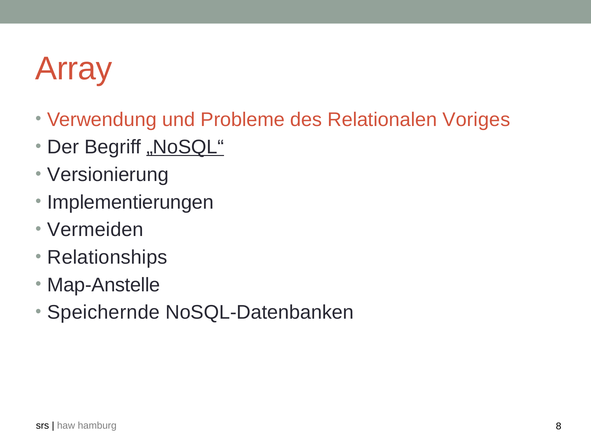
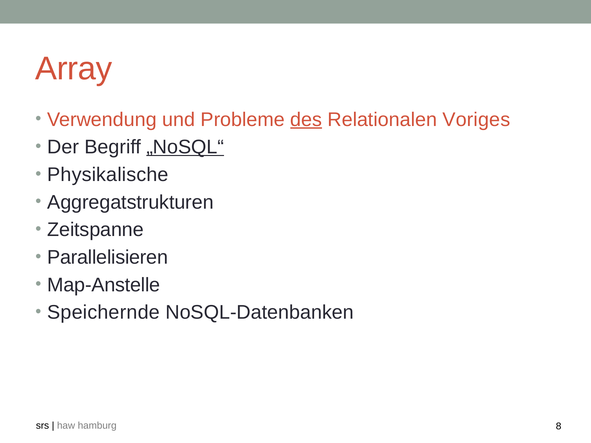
des underline: none -> present (306, 120)
Versionierung: Versionierung -> Physikalische (108, 175)
Implementierungen: Implementierungen -> Aggregatstrukturen (130, 202)
Vermeiden: Vermeiden -> Zeitspanne (96, 230)
Relationships: Relationships -> Parallelisieren (108, 257)
